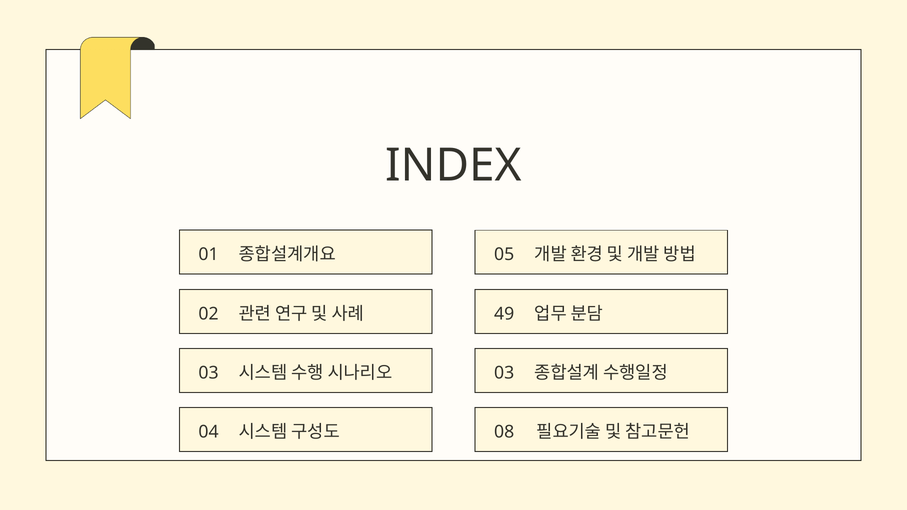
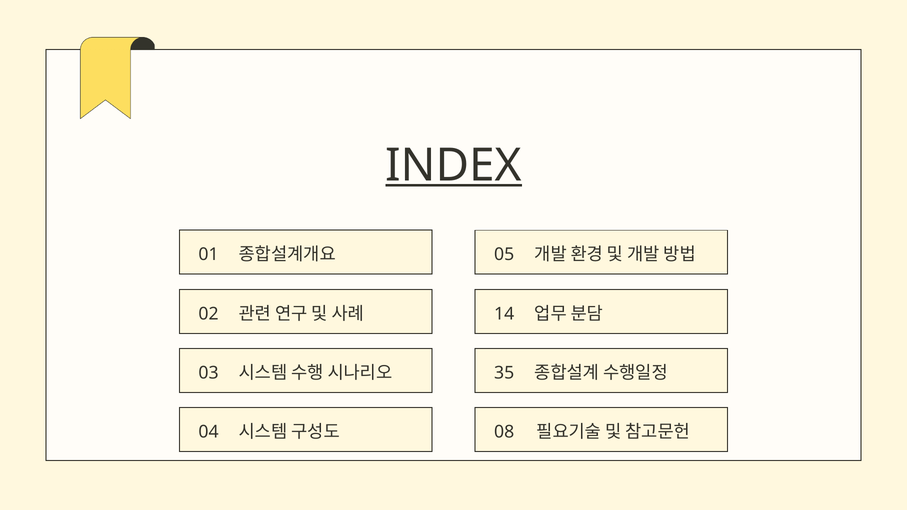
INDEX underline: none -> present (454, 166)
49: 49 -> 14 (504, 314)
03 03: 03 -> 35 (504, 373)
